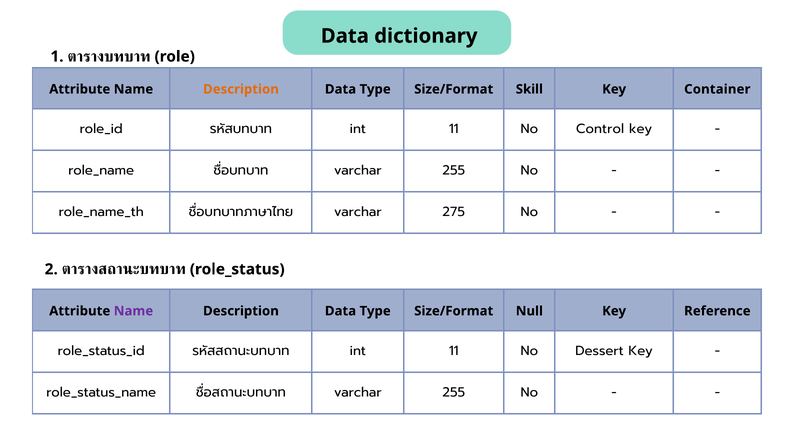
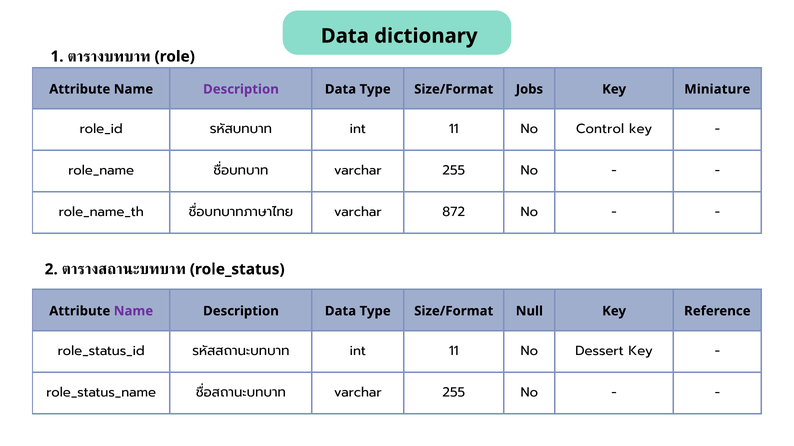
Description colour: orange -> purple (241, 89)
Skill: Skill -> Jobs (529, 89)
Container: Container -> Miniature (717, 89)
275: 275 -> 872 (454, 212)
